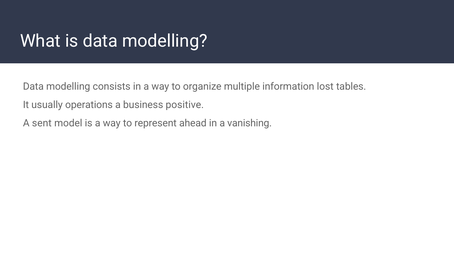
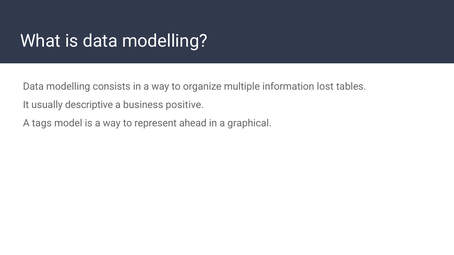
operations: operations -> descriptive (89, 105)
sent: sent -> tags (42, 123)
vanishing: vanishing -> graphical (250, 123)
